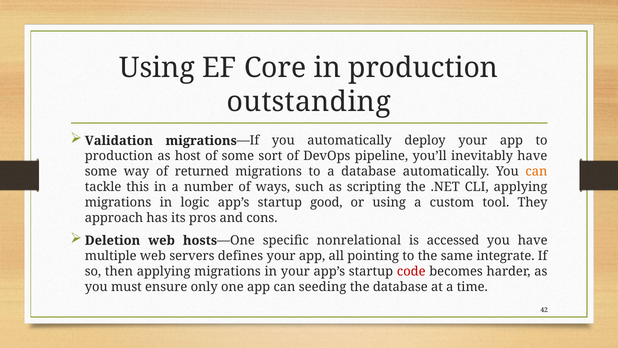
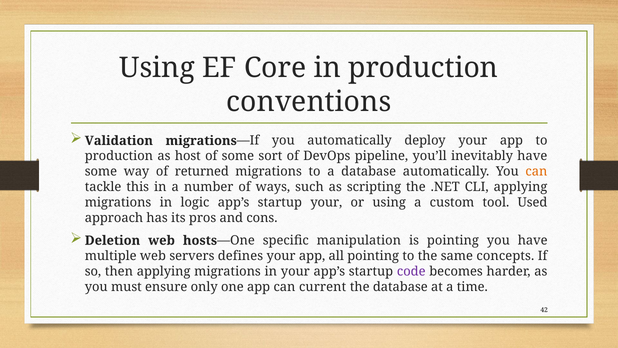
outstanding: outstanding -> conventions (309, 102)
startup good: good -> your (326, 202)
They: They -> Used (532, 202)
nonrelational: nonrelational -> manipulation (359, 240)
is accessed: accessed -> pointing (453, 240)
integrate: integrate -> concepts (505, 256)
code colour: red -> purple (411, 271)
seeding: seeding -> current (323, 287)
